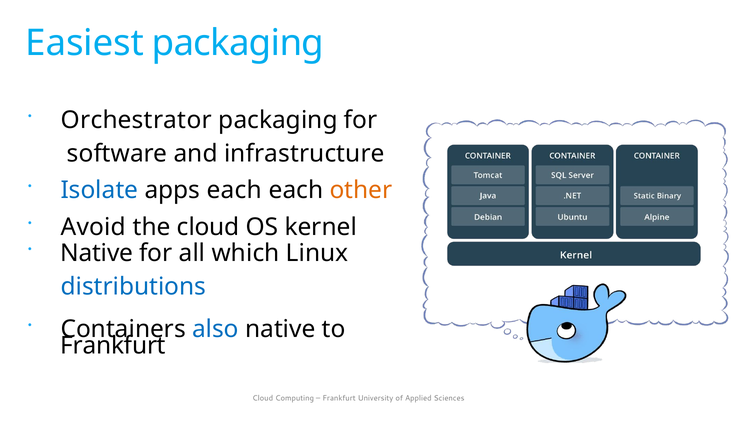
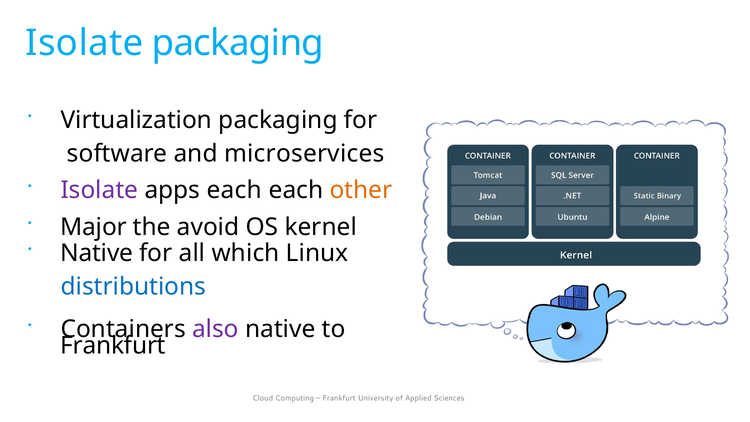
Easiest: Easiest -> Isolate (84, 43)
Orchestrator: Orchestrator -> Virtualization (136, 120)
infrastructure: infrastructure -> microservices (304, 153)
Isolate colour: blue -> purple (99, 190)
Avoid: Avoid -> Major (94, 227)
the cloud: cloud -> avoid (208, 227)
also colour: blue -> purple (215, 329)
